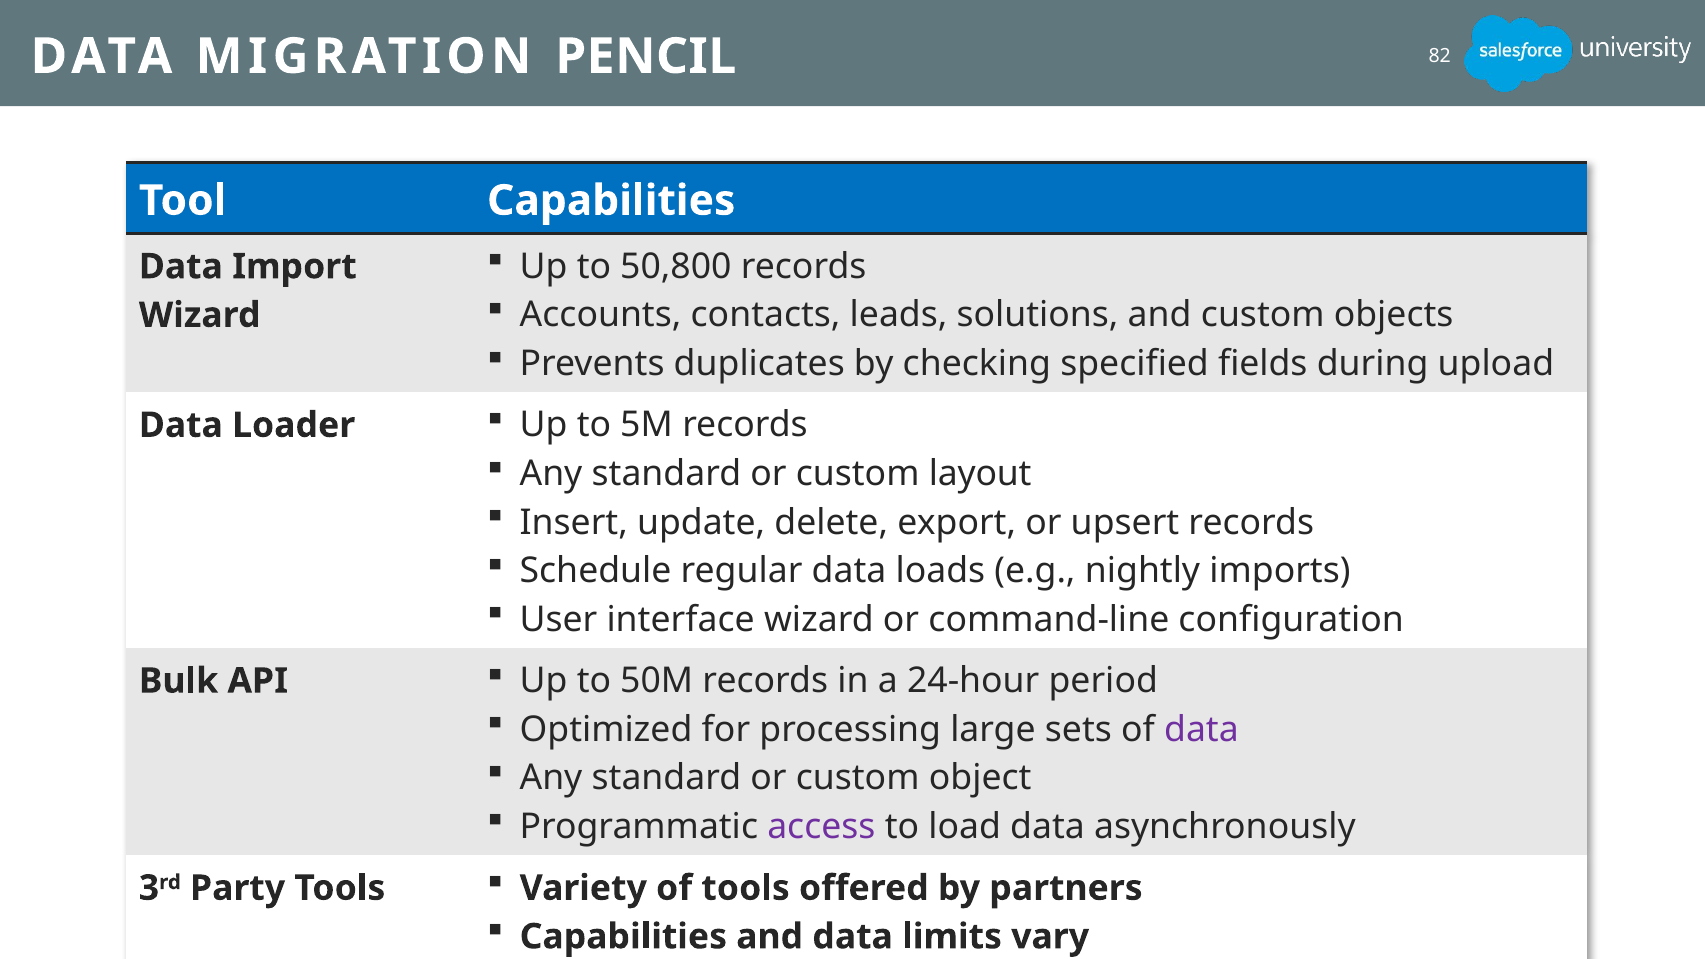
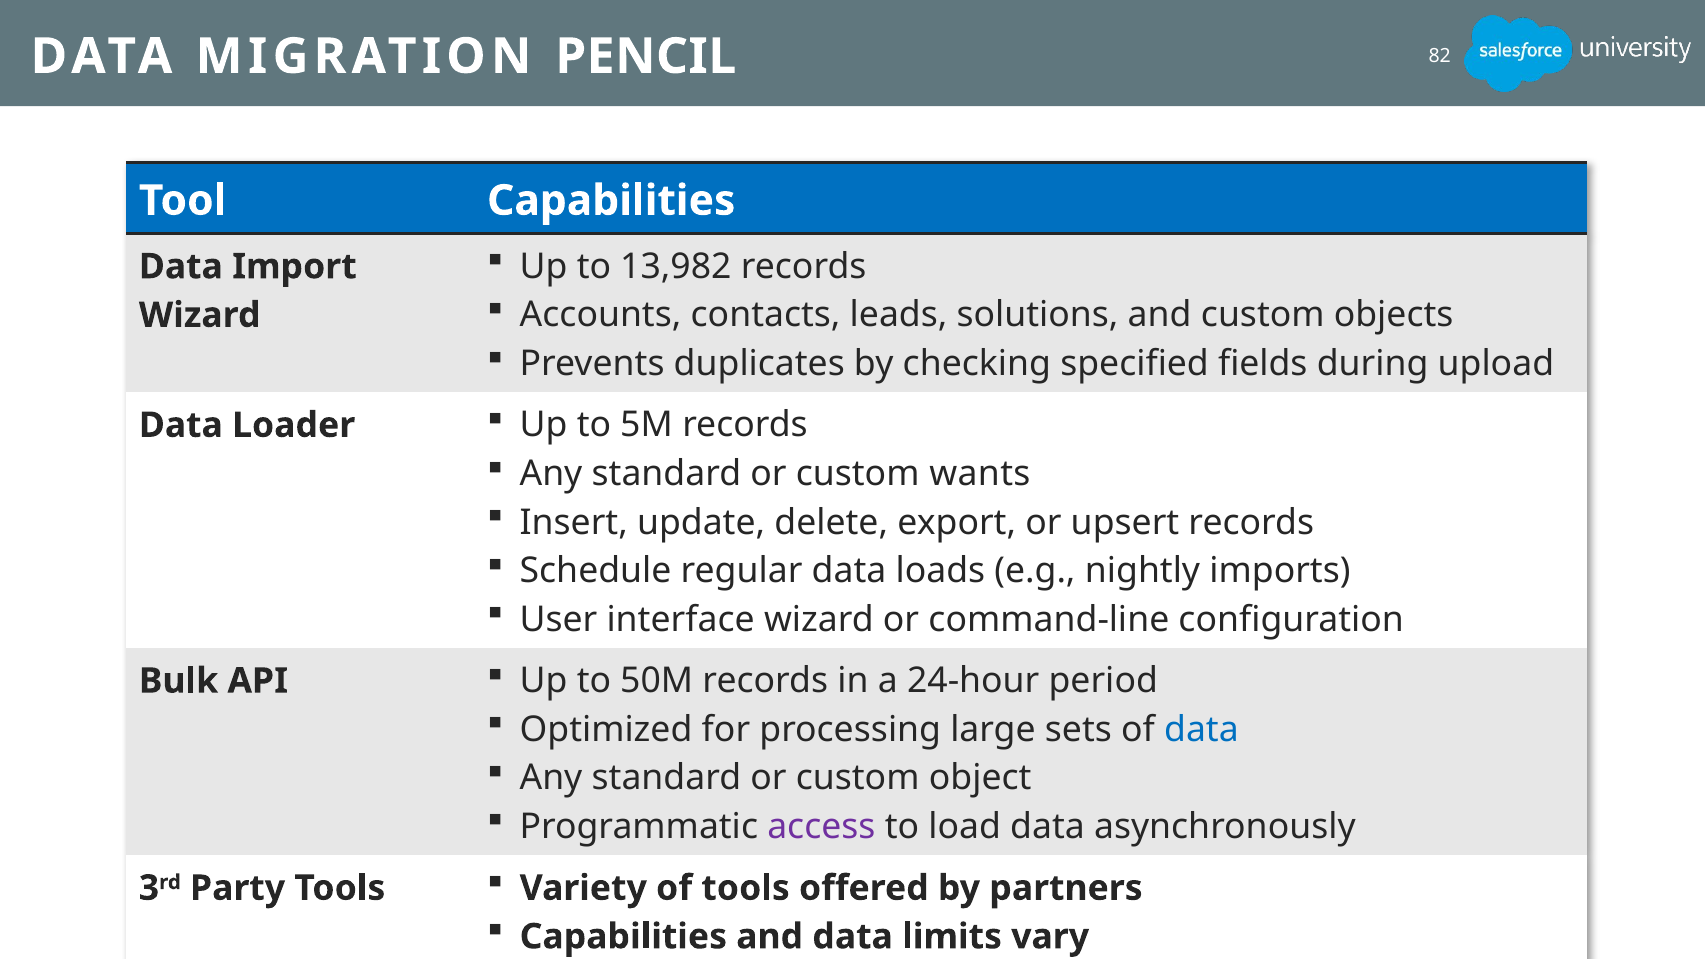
50,800: 50,800 -> 13,982 (676, 267)
layout: layout -> wants (980, 474)
data colour: purple -> blue (1201, 730)
